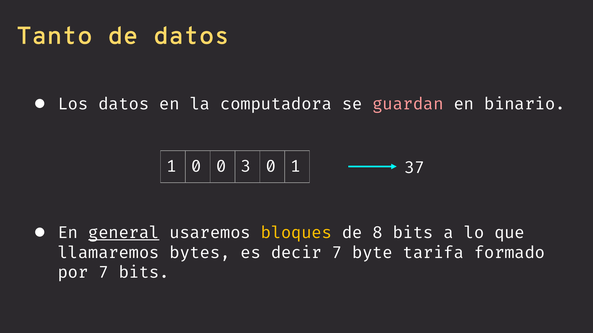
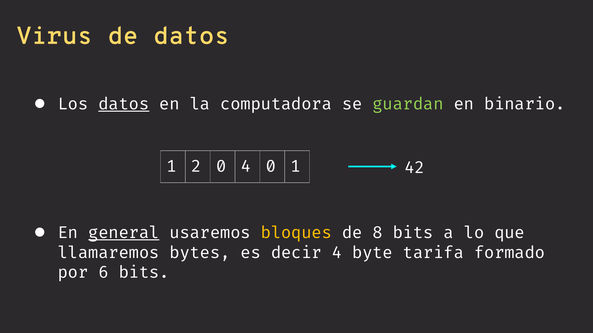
Tanto: Tanto -> Virus (54, 36)
datos underline: none -> present (124, 104)
guardan colour: pink -> light green (408, 104)
1 0: 0 -> 2 (196, 167)
0 3: 3 -> 4 (246, 167)
37: 37 -> 42 (415, 168)
decir 7: 7 -> 4 (337, 253)
por 7: 7 -> 6 (104, 273)
